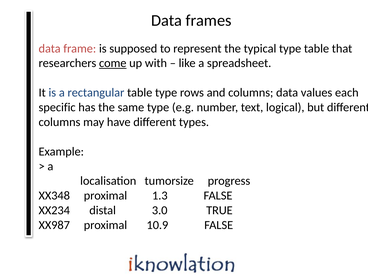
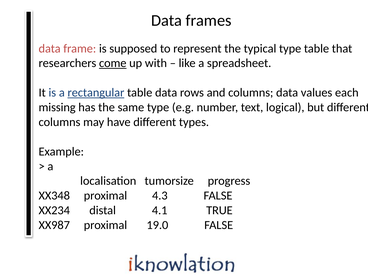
rectangular underline: none -> present (96, 93)
table type: type -> data (166, 93)
specific: specific -> missing (57, 107)
1.3: 1.3 -> 4.3 (160, 196)
3.0: 3.0 -> 4.1 (160, 210)
10.9: 10.9 -> 19.0 (157, 225)
